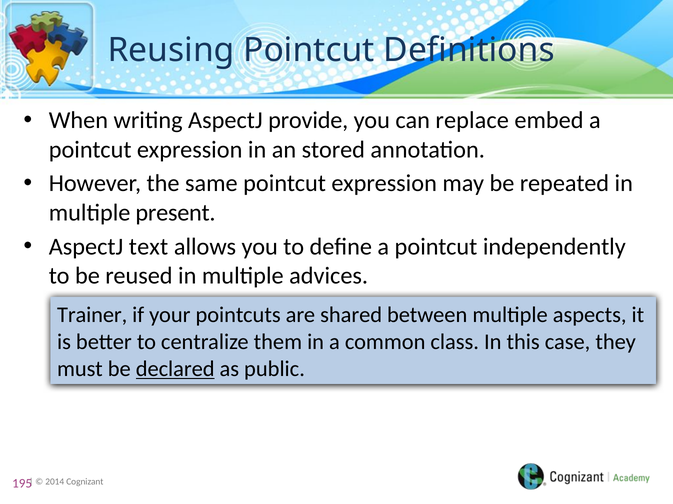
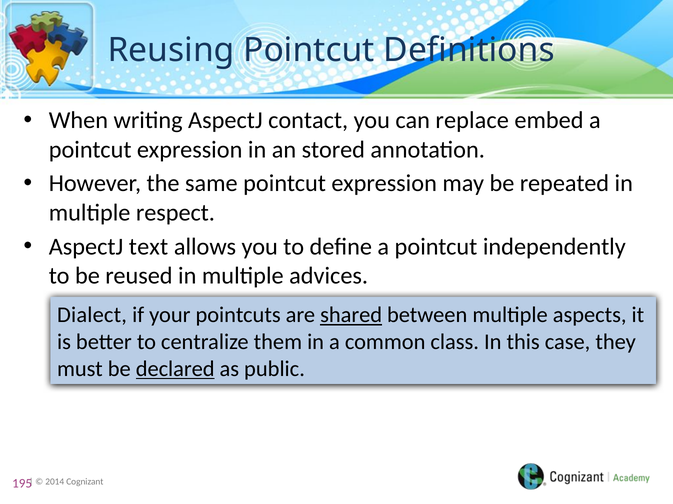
provide: provide -> contact (308, 121)
present: present -> respect (175, 213)
Trainer: Trainer -> Dialect (92, 316)
shared underline: none -> present (351, 316)
